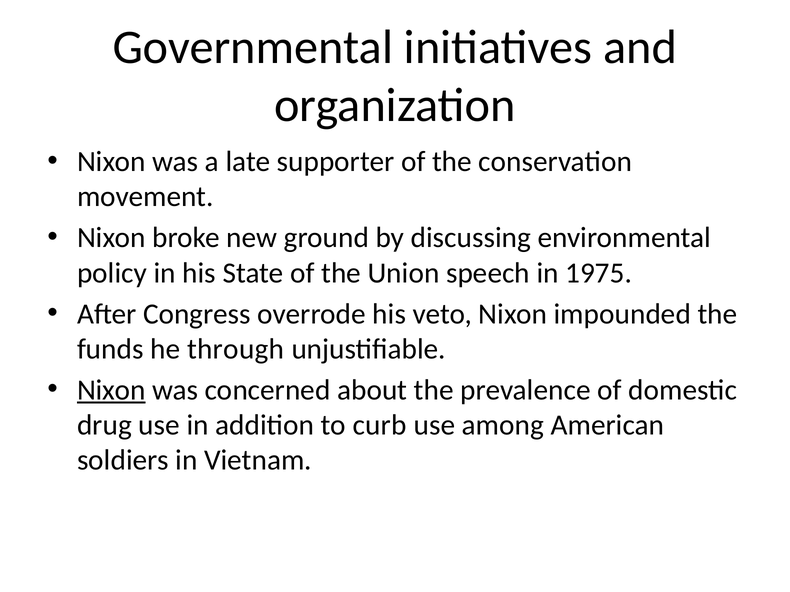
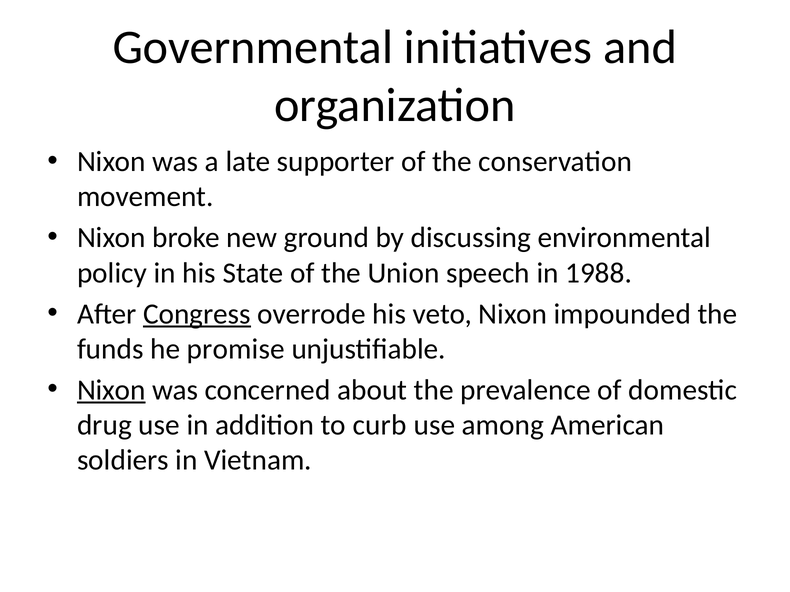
1975: 1975 -> 1988 (599, 273)
Congress underline: none -> present (197, 314)
through: through -> promise (236, 349)
